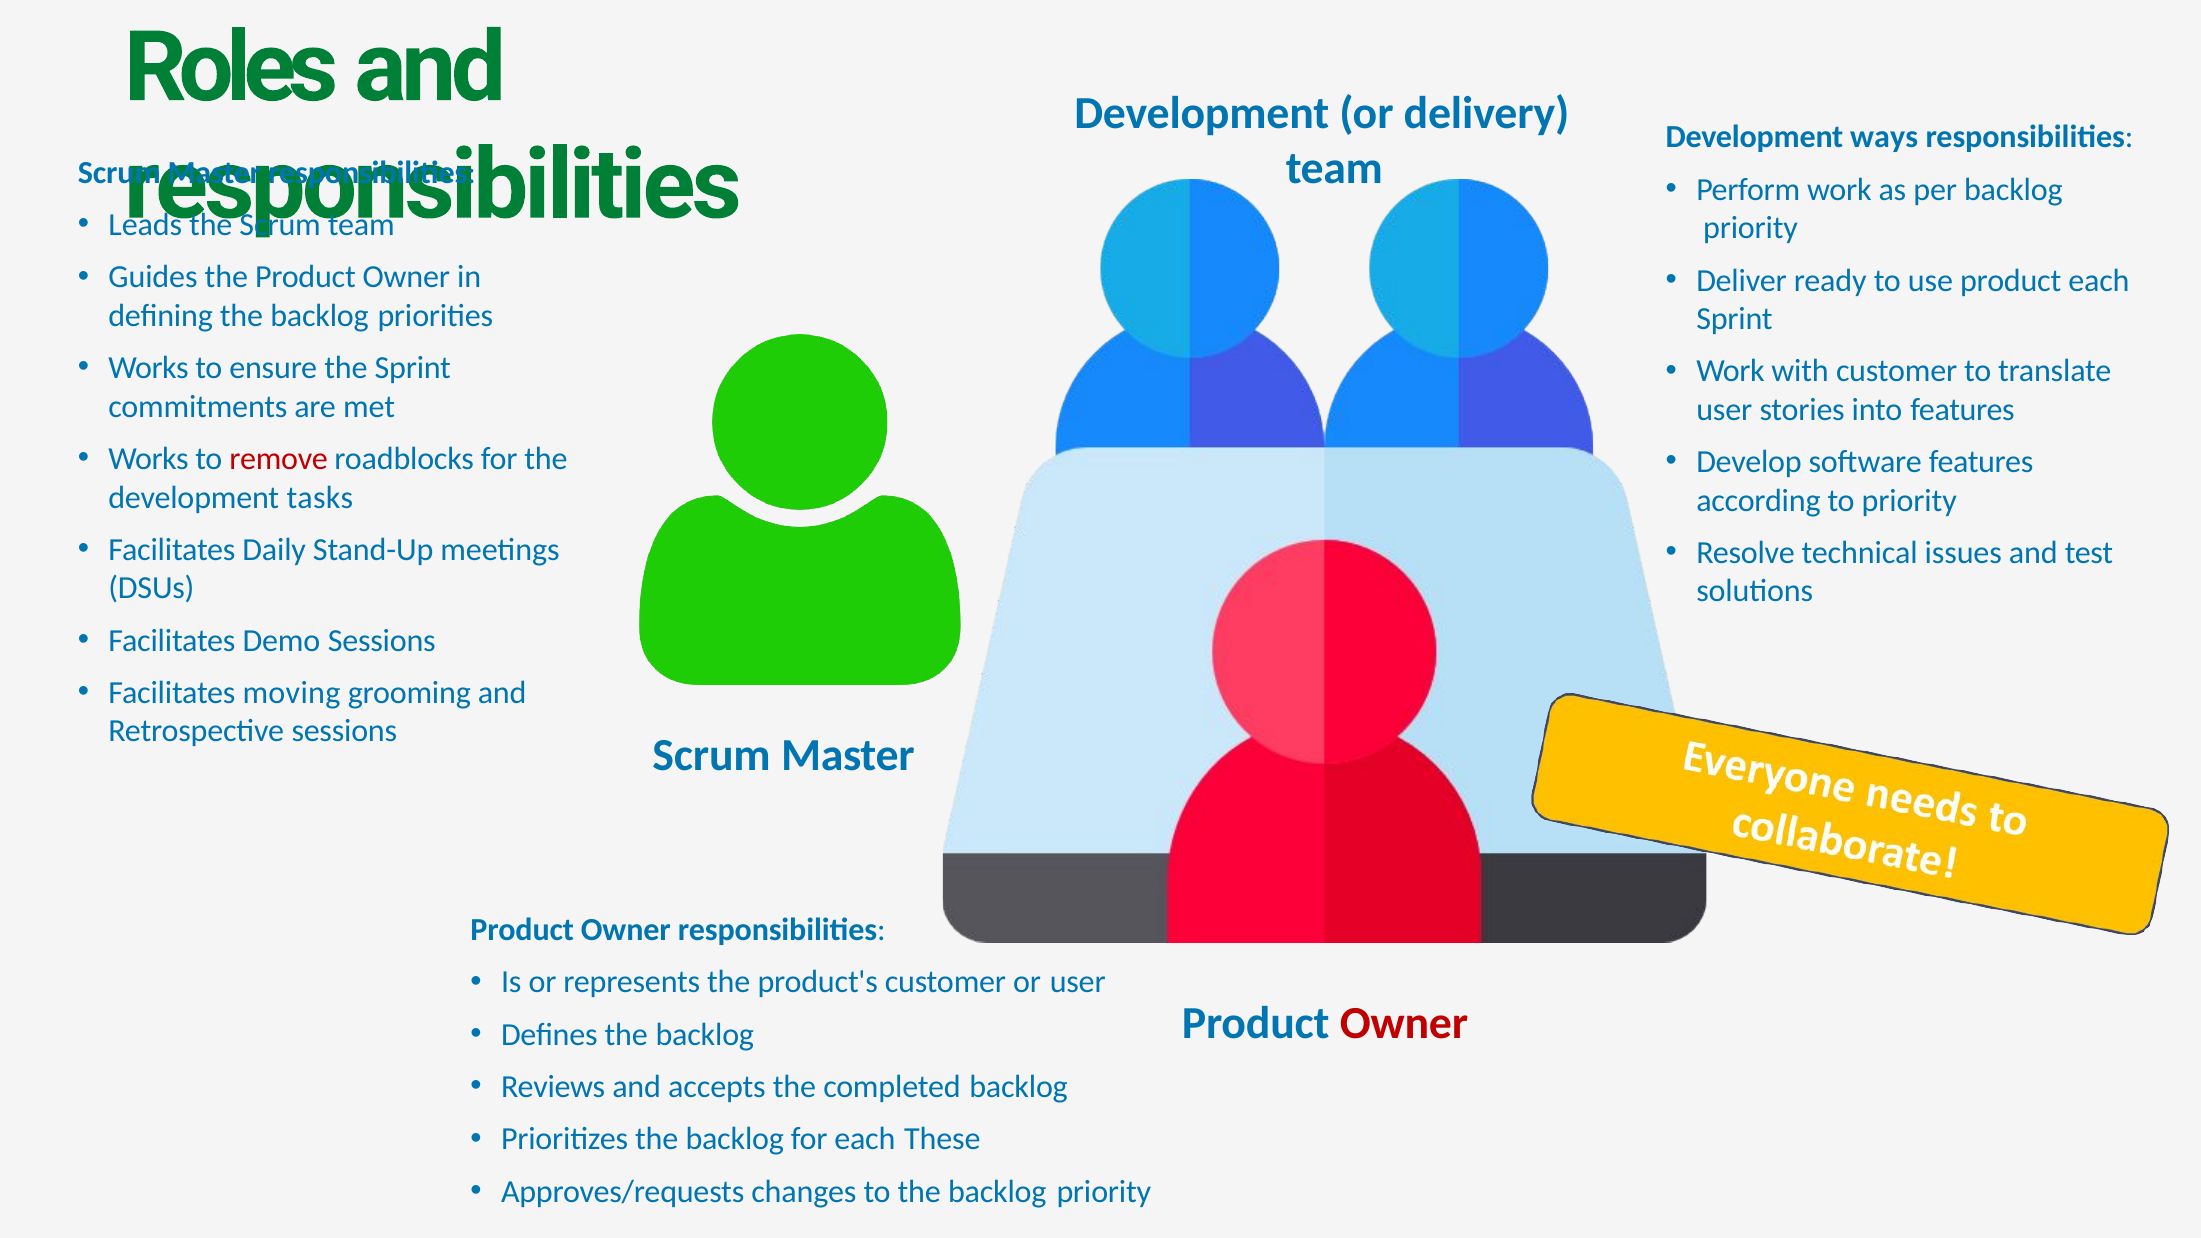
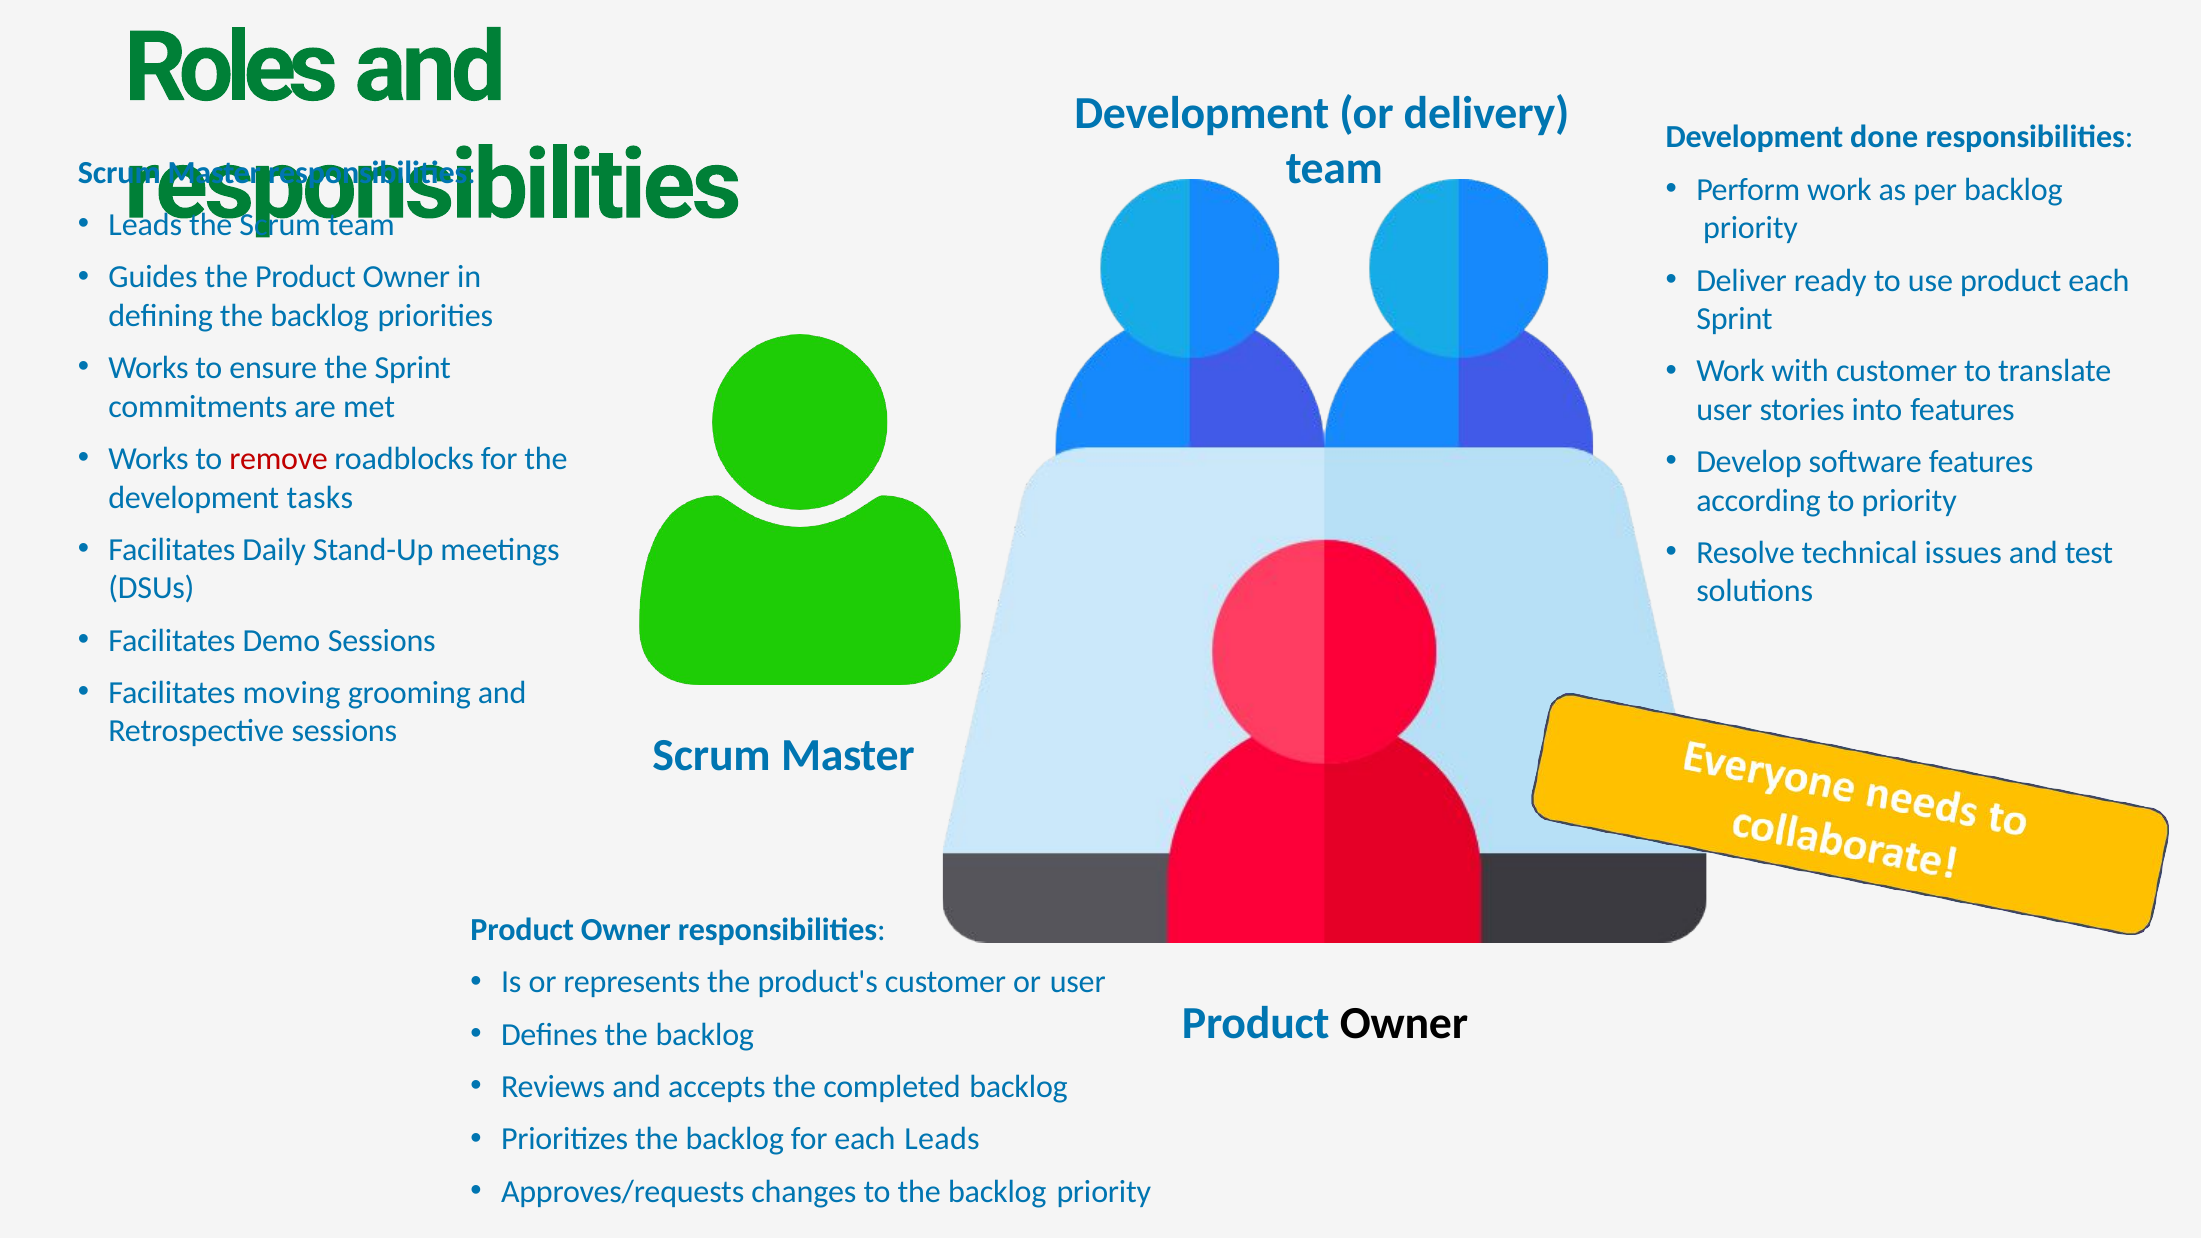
ways: ways -> done (1884, 137)
Owner colour: red -> black (1404, 1023)
each These: These -> Leads (942, 1139)
